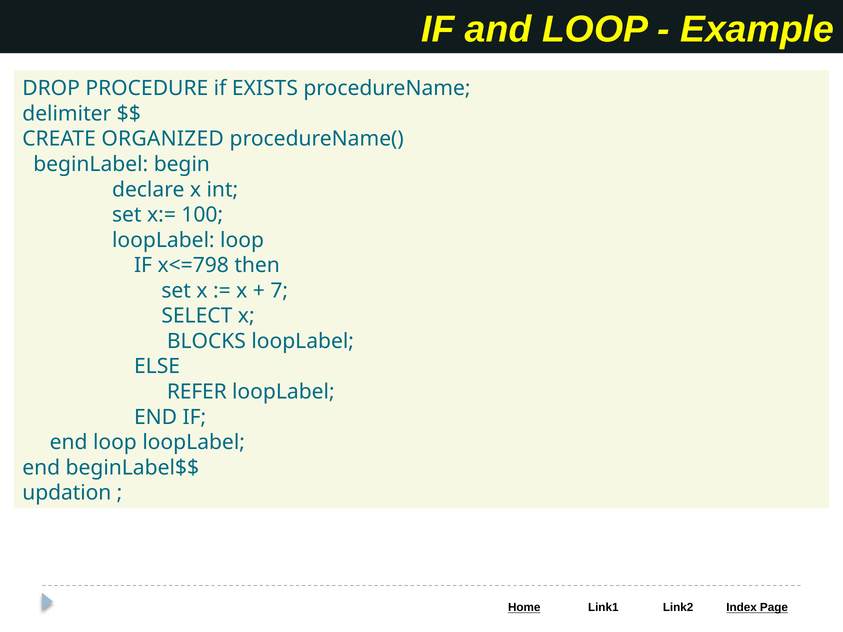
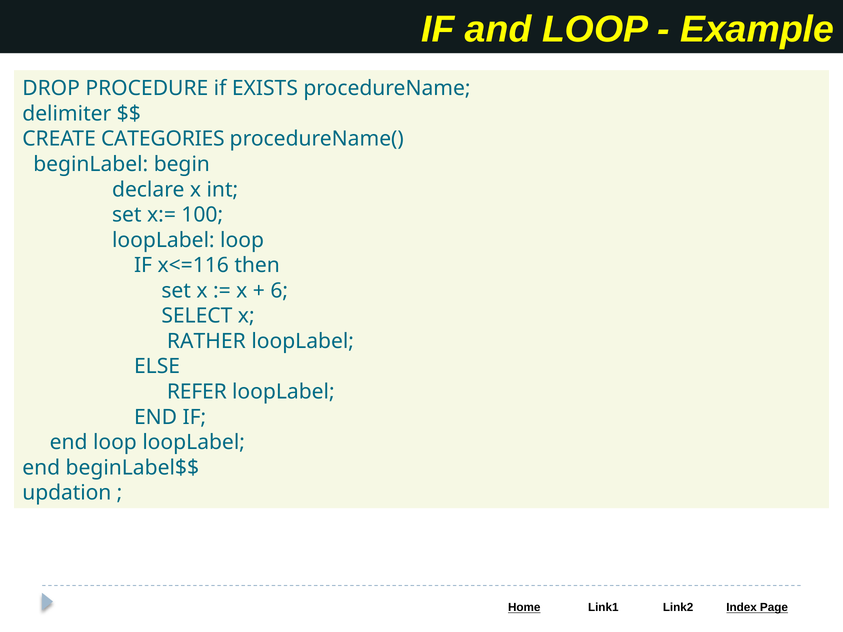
ORGANIZED: ORGANIZED -> CATEGORIES (163, 139)
x<=798: x<=798 -> x<=116 (193, 266)
7: 7 -> 6 (279, 291)
BLOCKS: BLOCKS -> RATHER (206, 341)
